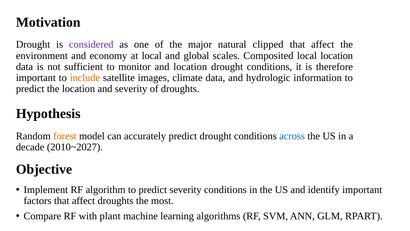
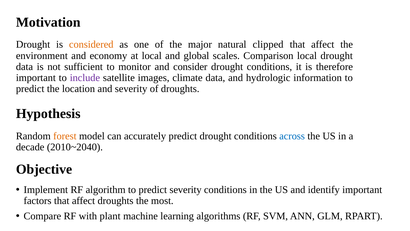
considered colour: purple -> orange (91, 45)
Composited: Composited -> Comparison (268, 56)
local location: location -> drought (337, 56)
and location: location -> consider (190, 67)
include colour: orange -> purple (85, 78)
2010~2027: 2010~2027 -> 2010~2040 (75, 147)
